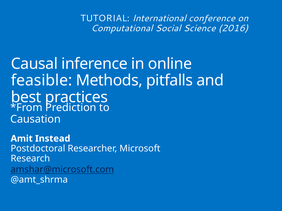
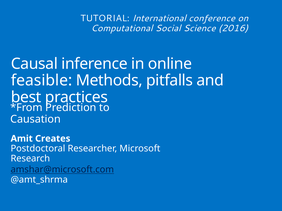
Instead: Instead -> Creates (53, 139)
